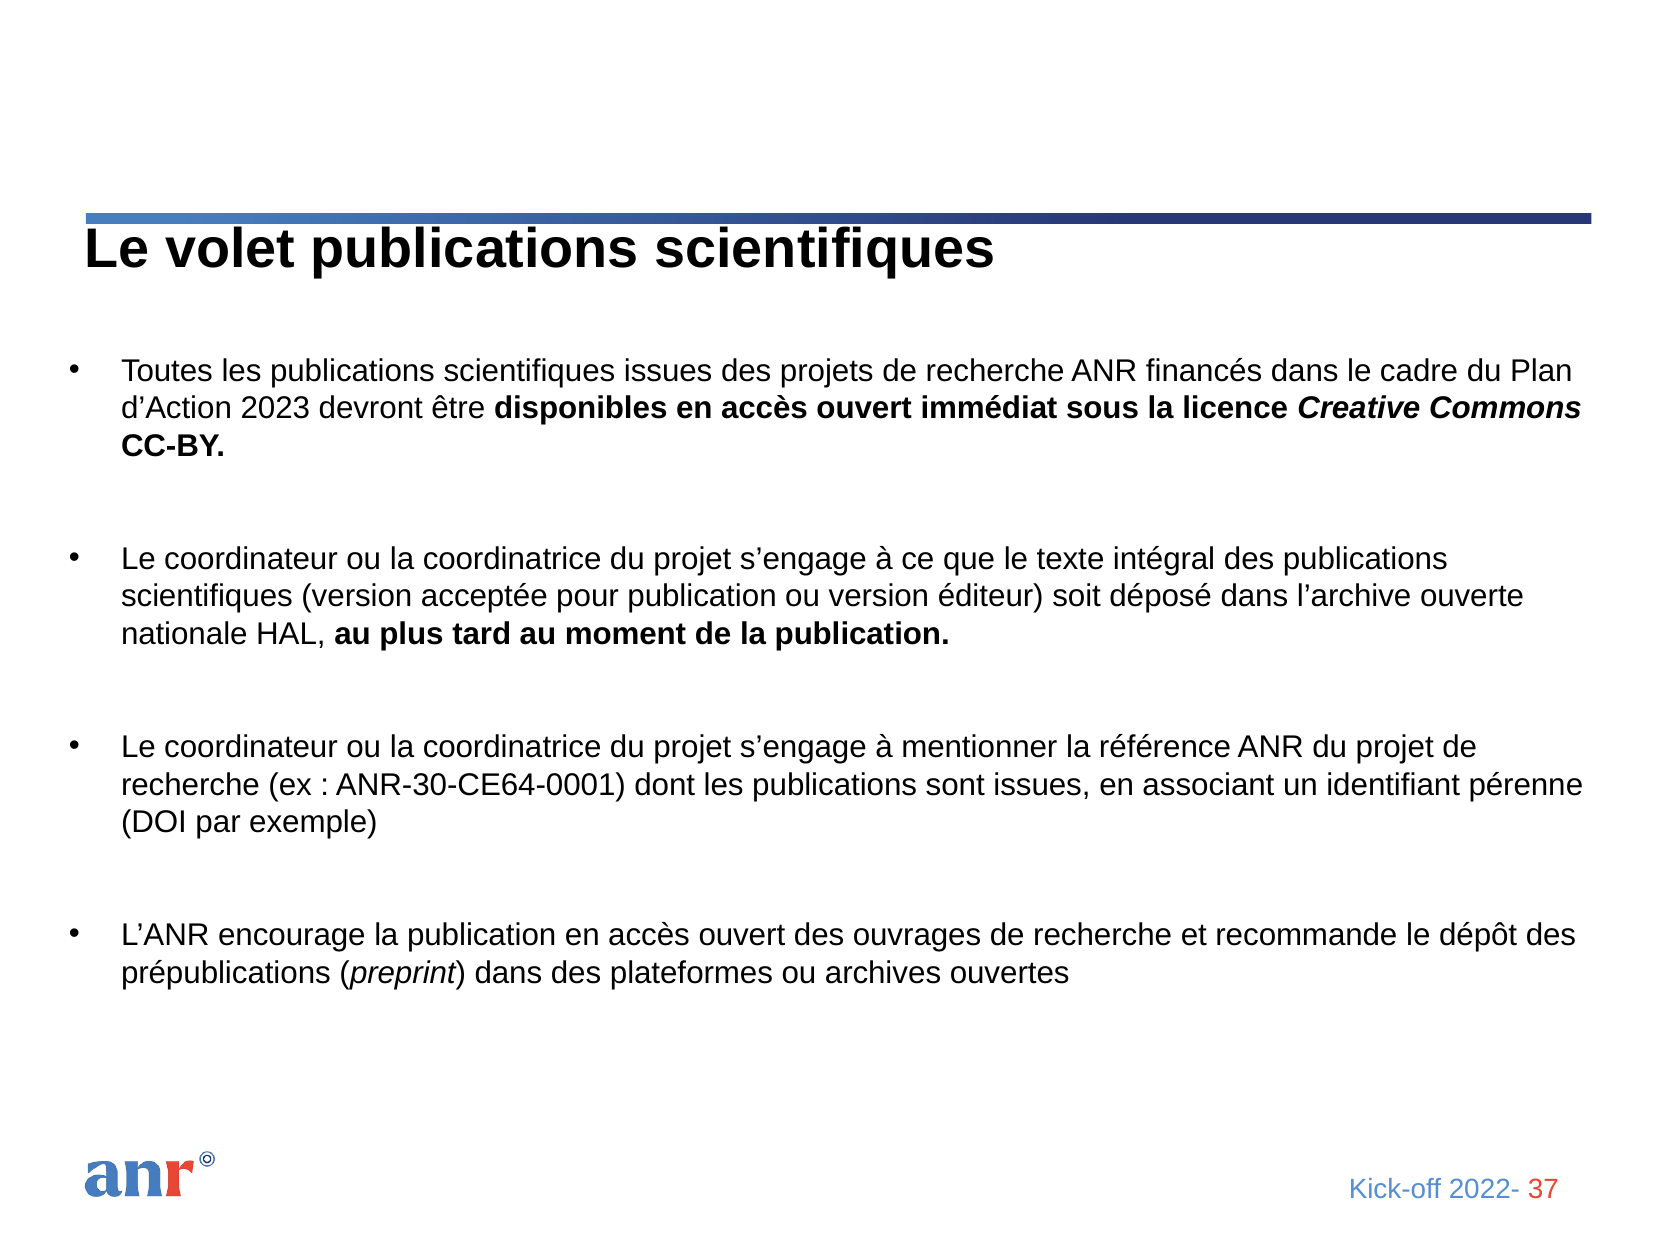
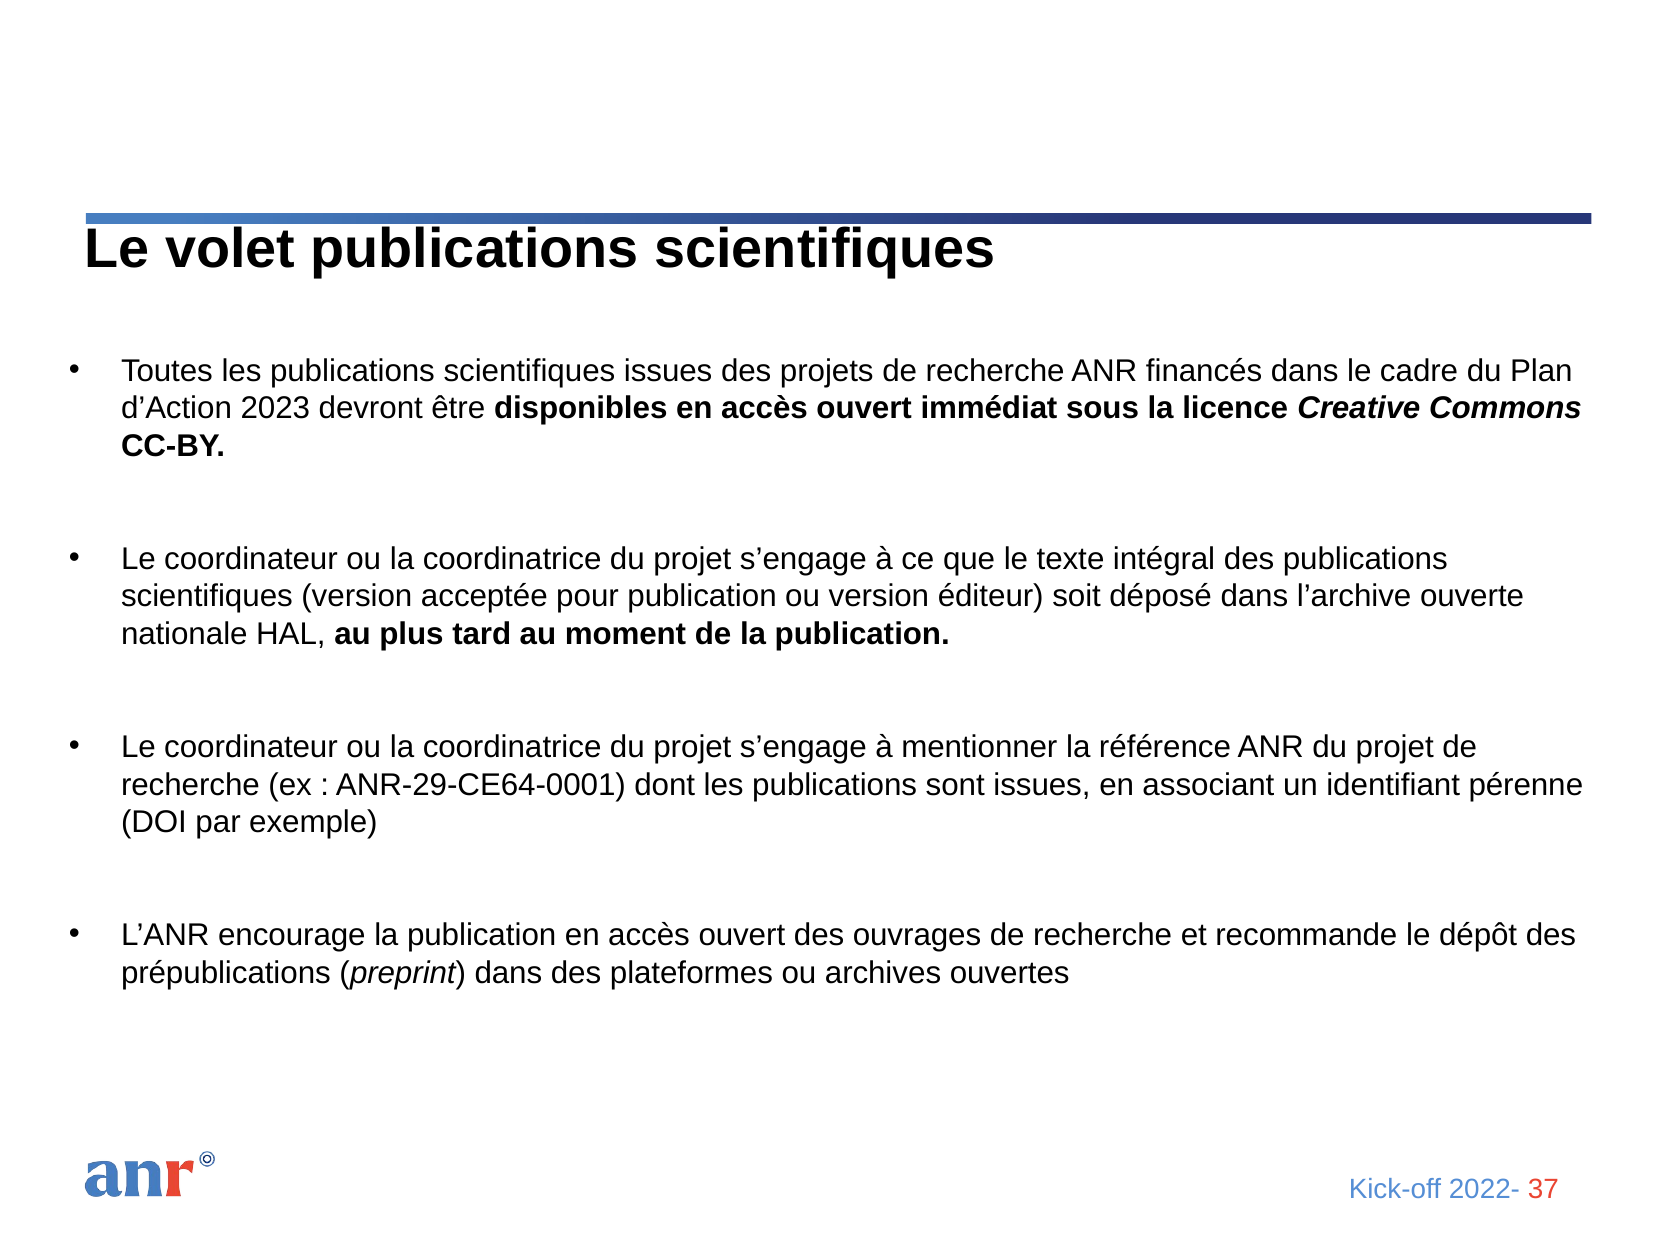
ANR-30-CE64-0001: ANR-30-CE64-0001 -> ANR-29-CE64-0001 (481, 785)
